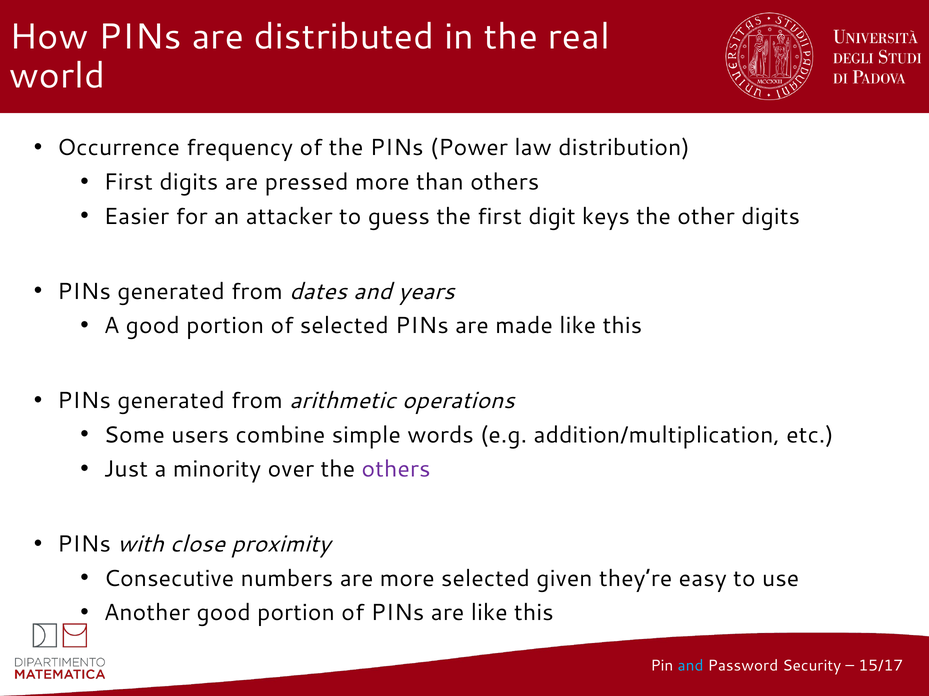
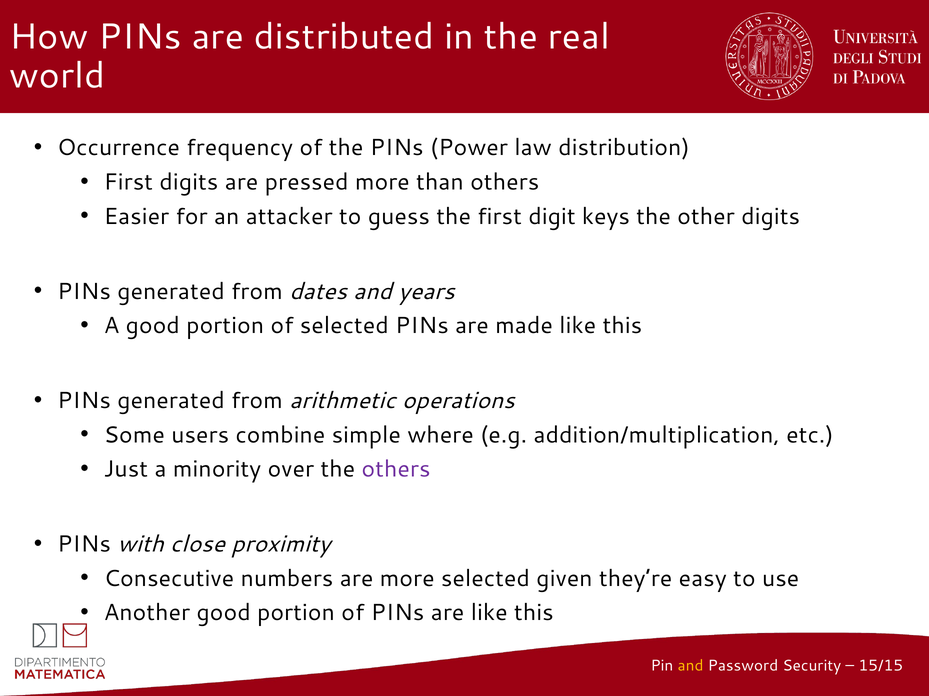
words: words -> where (441, 435)
and colour: light blue -> yellow (691, 666)
15/17: 15/17 -> 15/15 (881, 666)
